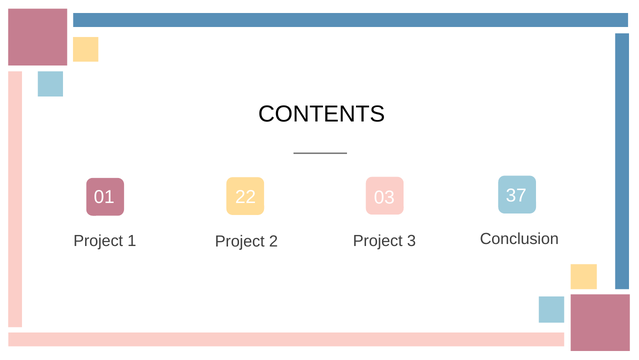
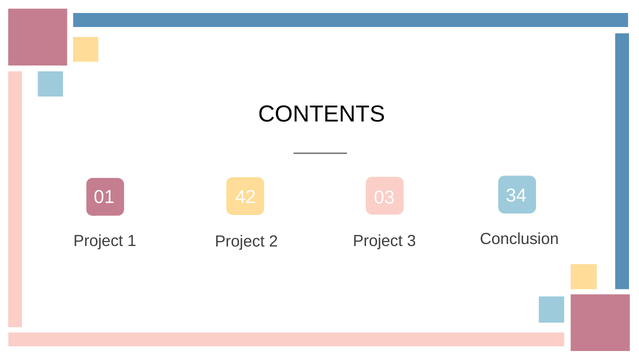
22: 22 -> 42 (246, 197)
37: 37 -> 34 (516, 195)
